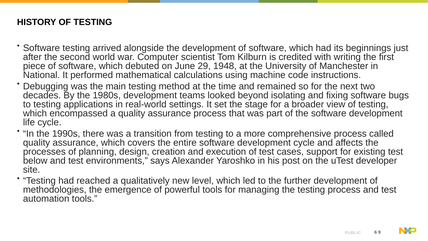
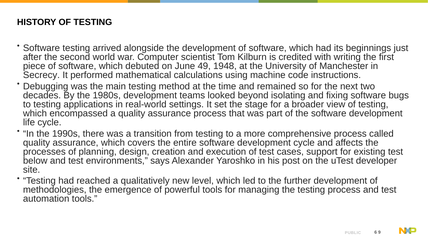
29: 29 -> 49 (204, 66)
National: National -> Secrecy (41, 75)
